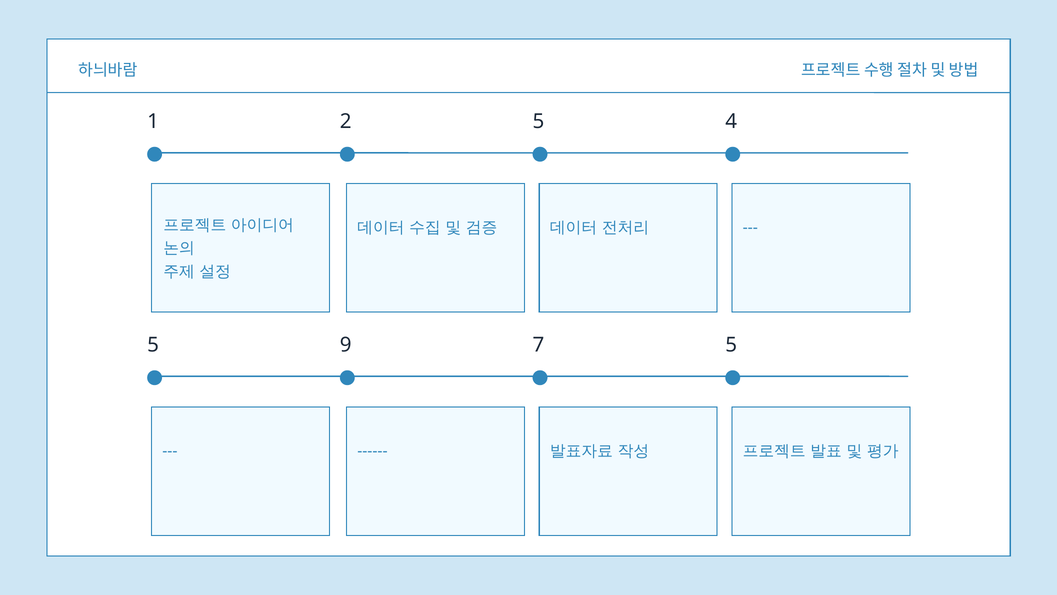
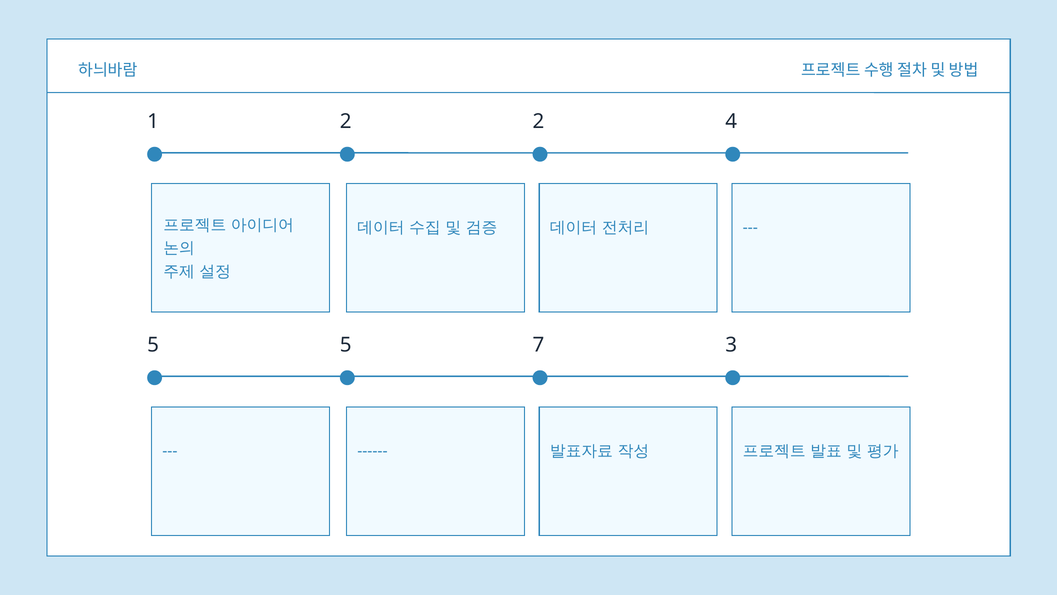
2 5: 5 -> 2 (538, 121)
5 9: 9 -> 5 (346, 345)
7 5: 5 -> 3 (731, 345)
